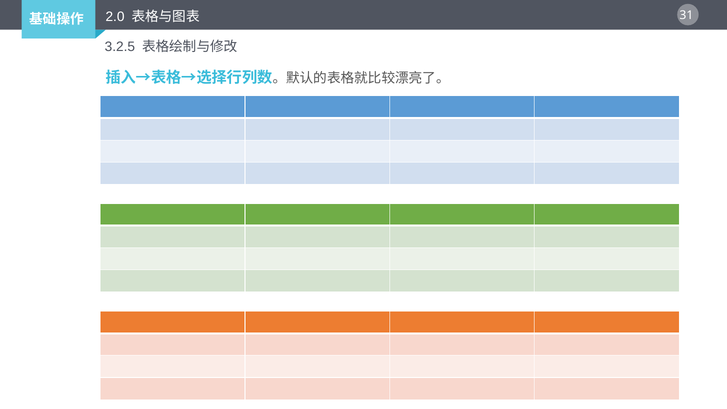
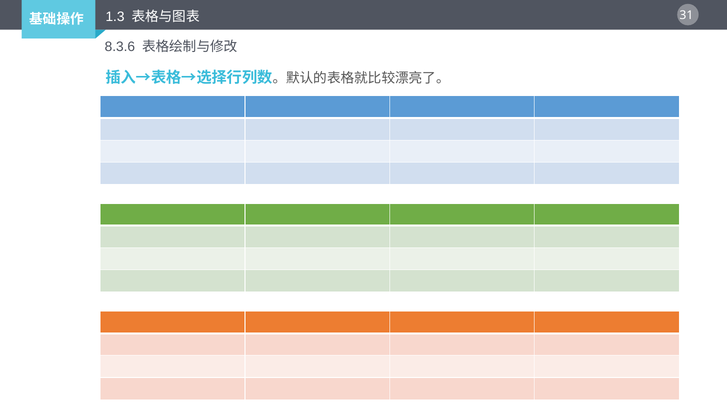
2.0: 2.0 -> 1.3 (115, 17)
3.2.5: 3.2.5 -> 8.3.6 (120, 47)
